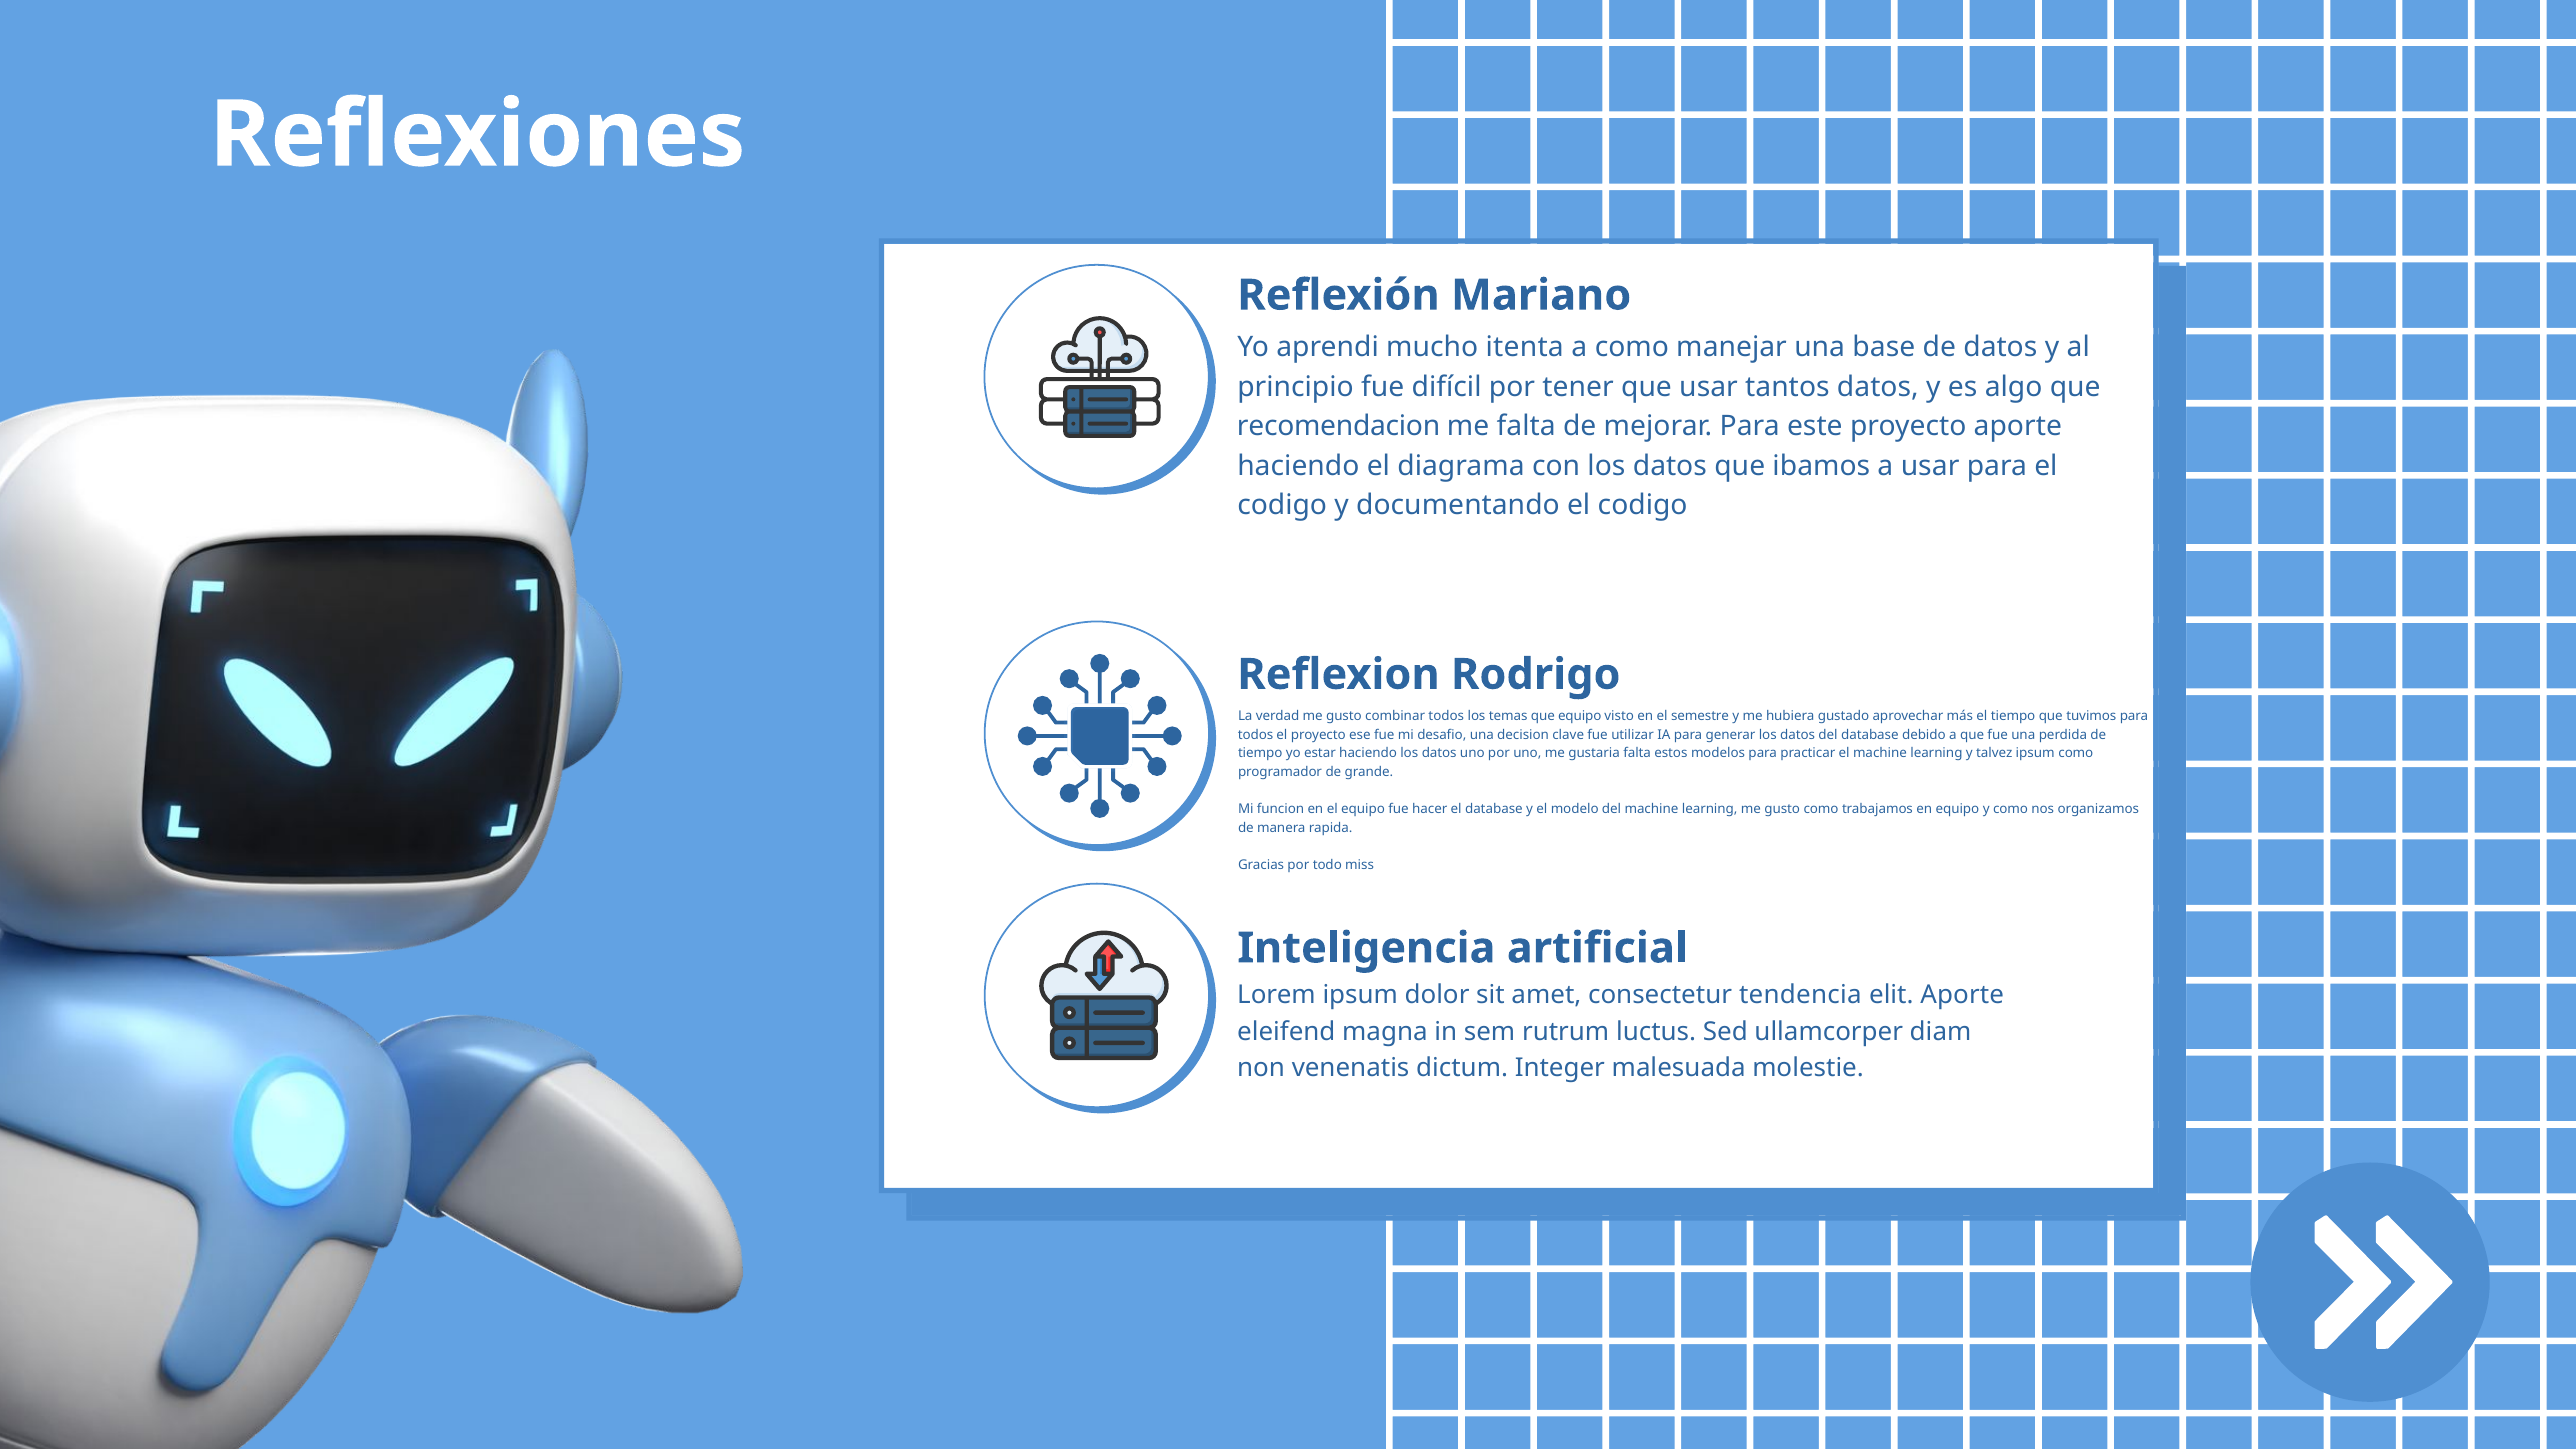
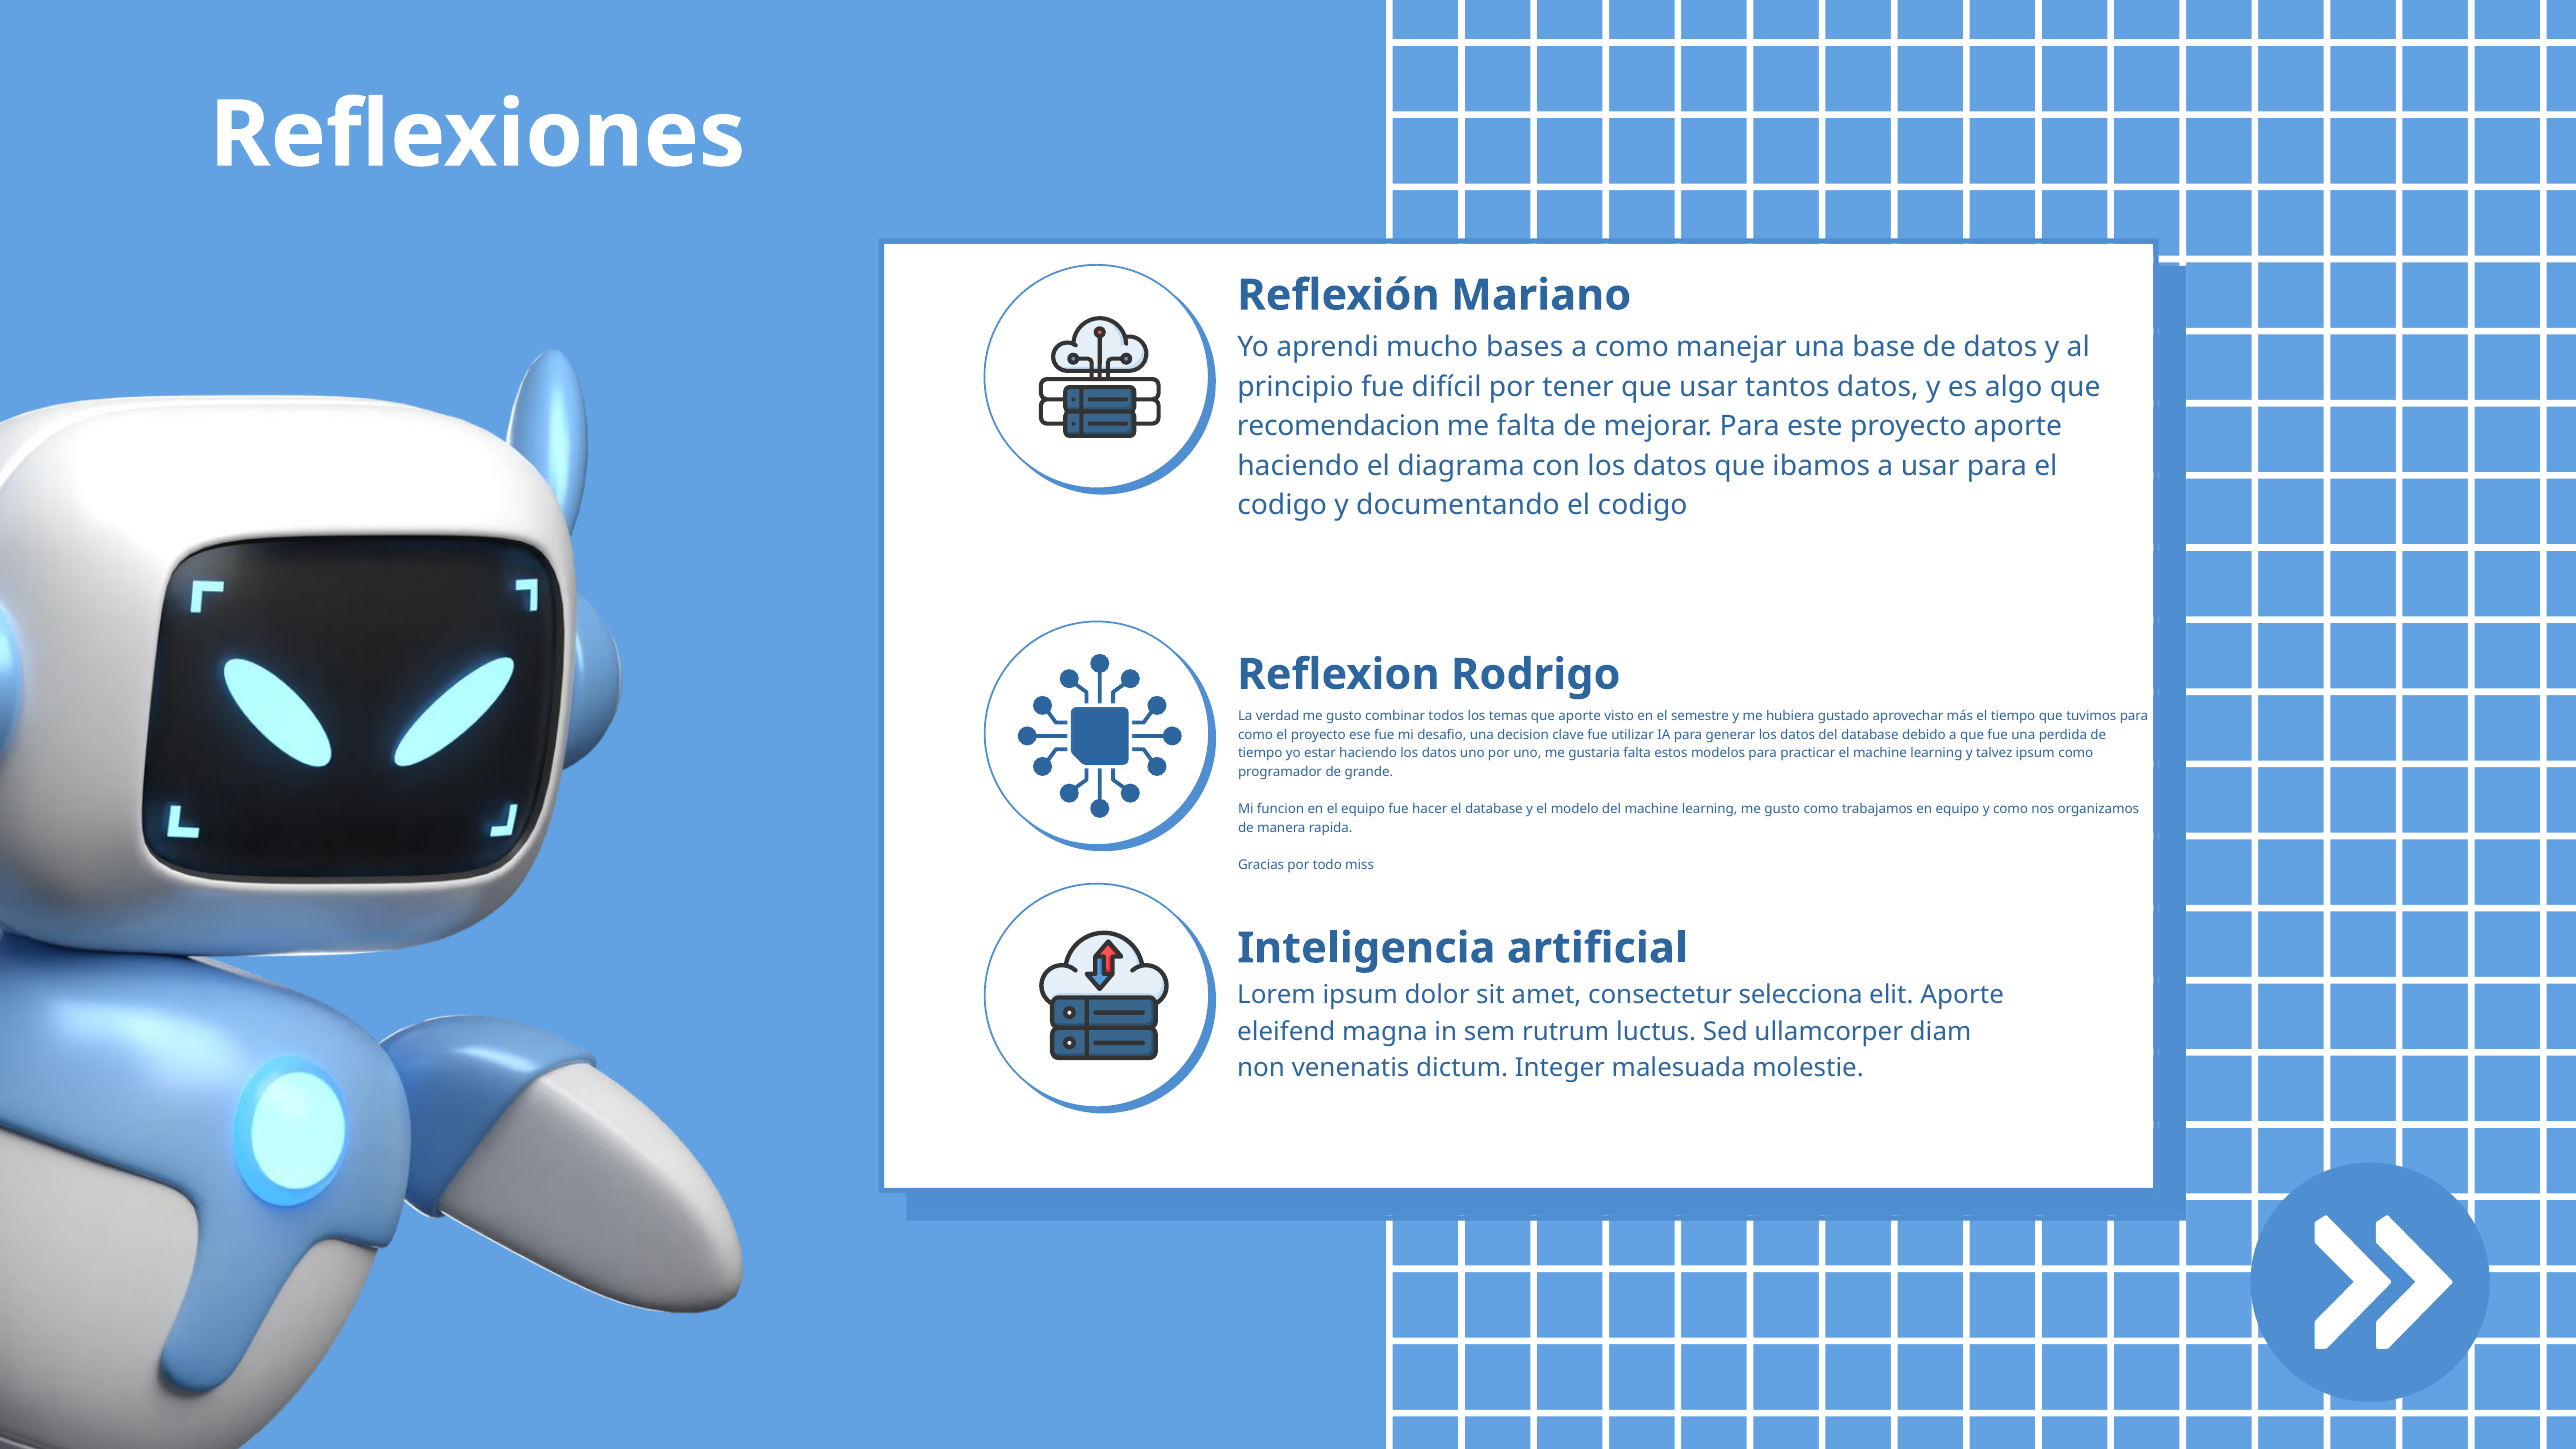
itenta: itenta -> bases (1525, 347)
que equipo: equipo -> aporte (1580, 716)
todos: todos -> como (1256, 735)
tendencia: tendencia -> selecciona (1801, 995)
